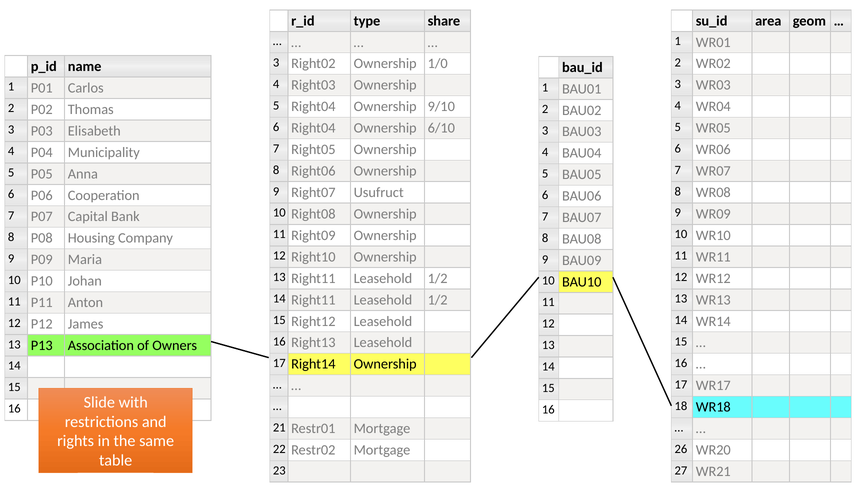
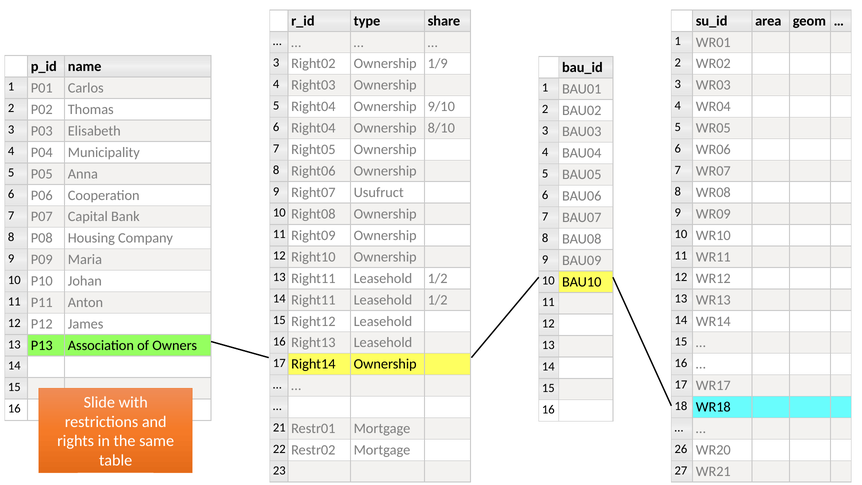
1/0: 1/0 -> 1/9 (438, 64)
6/10: 6/10 -> 8/10 (441, 128)
